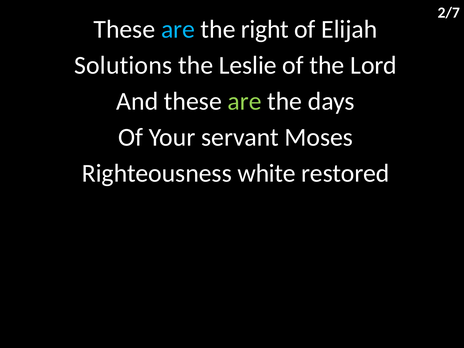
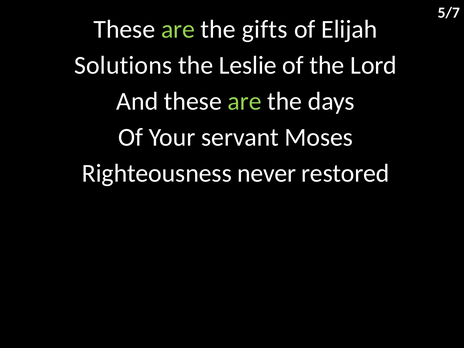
2/7: 2/7 -> 5/7 (449, 13)
are colour: light blue -> light green (178, 29)
right: right -> gifts (265, 29)
white: white -> never (267, 173)
